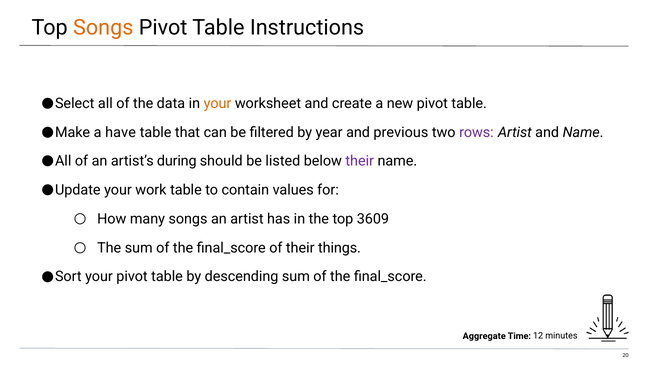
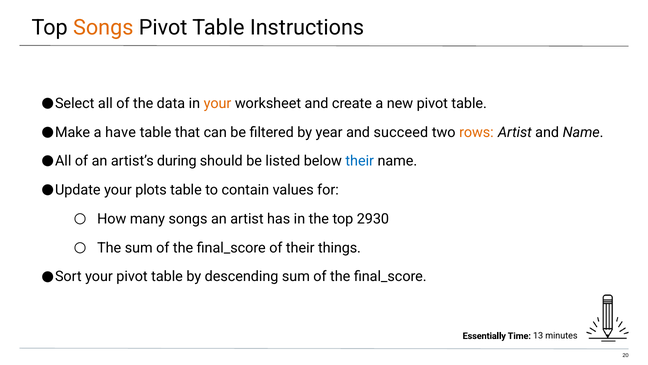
previous: previous -> succeed (401, 132)
rows colour: purple -> orange (476, 132)
their colour: purple -> blue (360, 161)
work: work -> plots (151, 190)
3609: 3609 -> 2930 (373, 219)
Aggregate: Aggregate -> Essentially (484, 336)
12: 12 -> 13 (538, 336)
